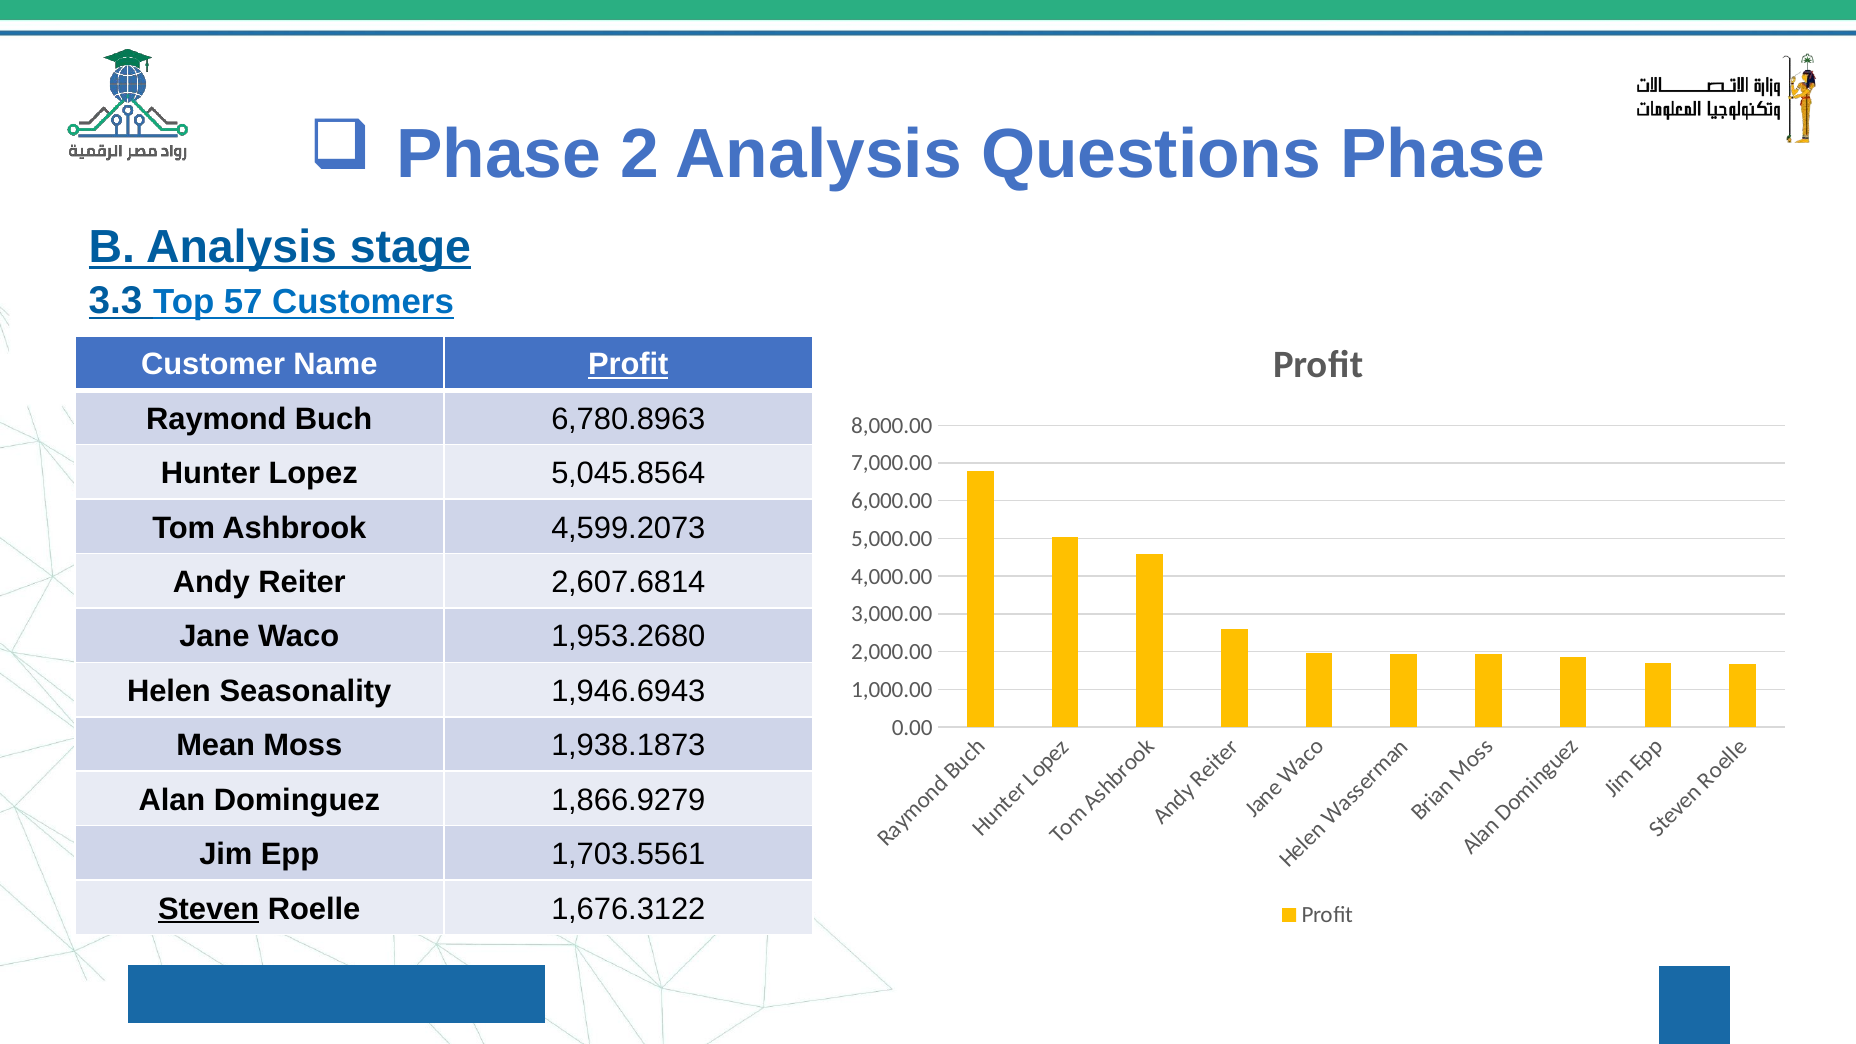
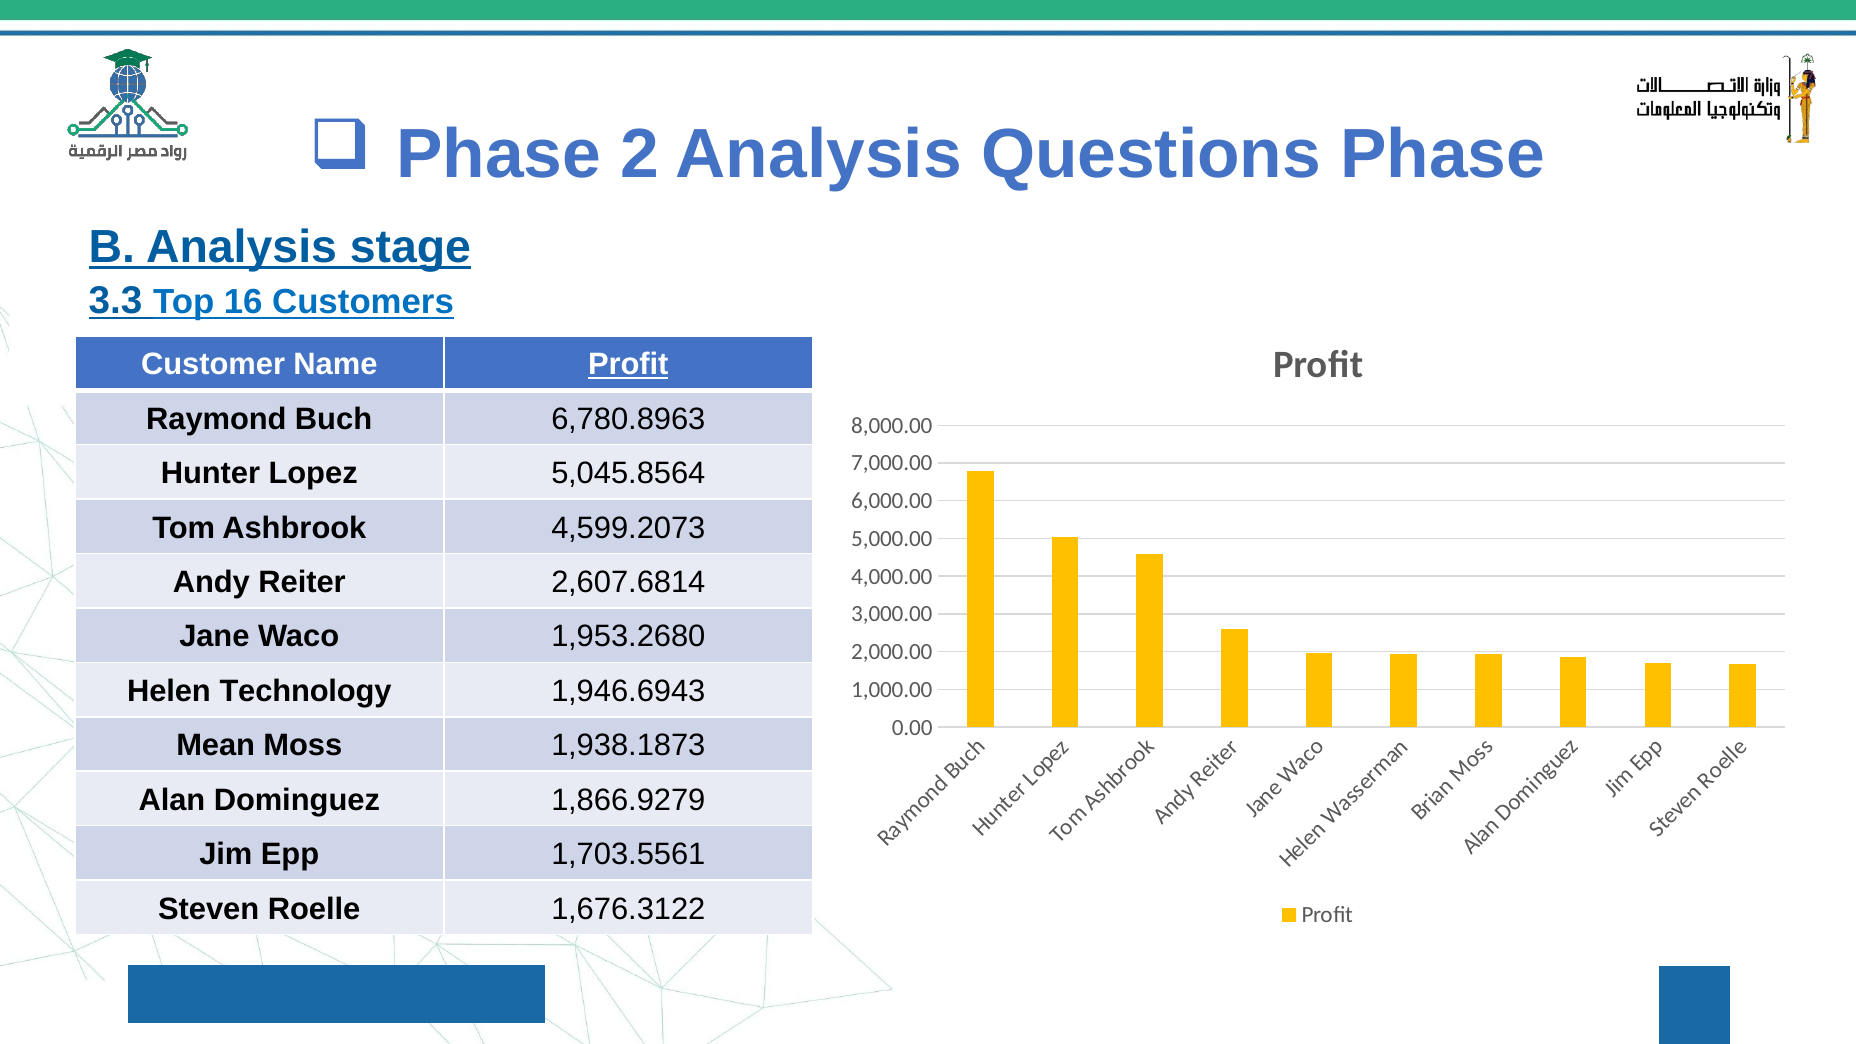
57: 57 -> 16 (243, 302)
Seasonality: Seasonality -> Technology (306, 691)
Steven underline: present -> none (209, 909)
